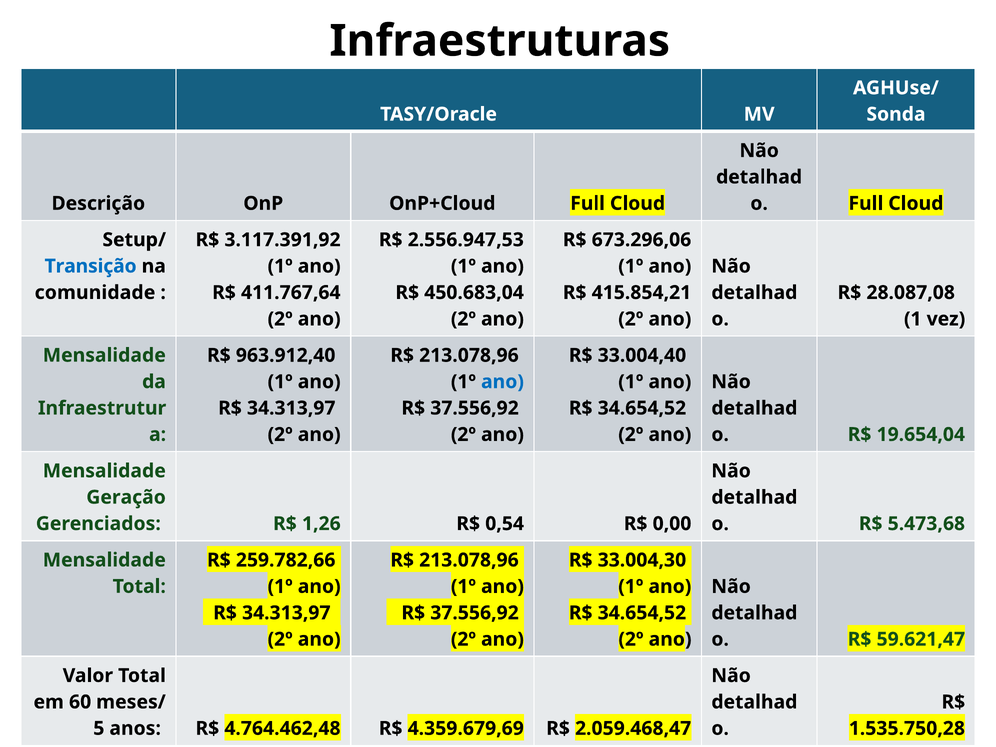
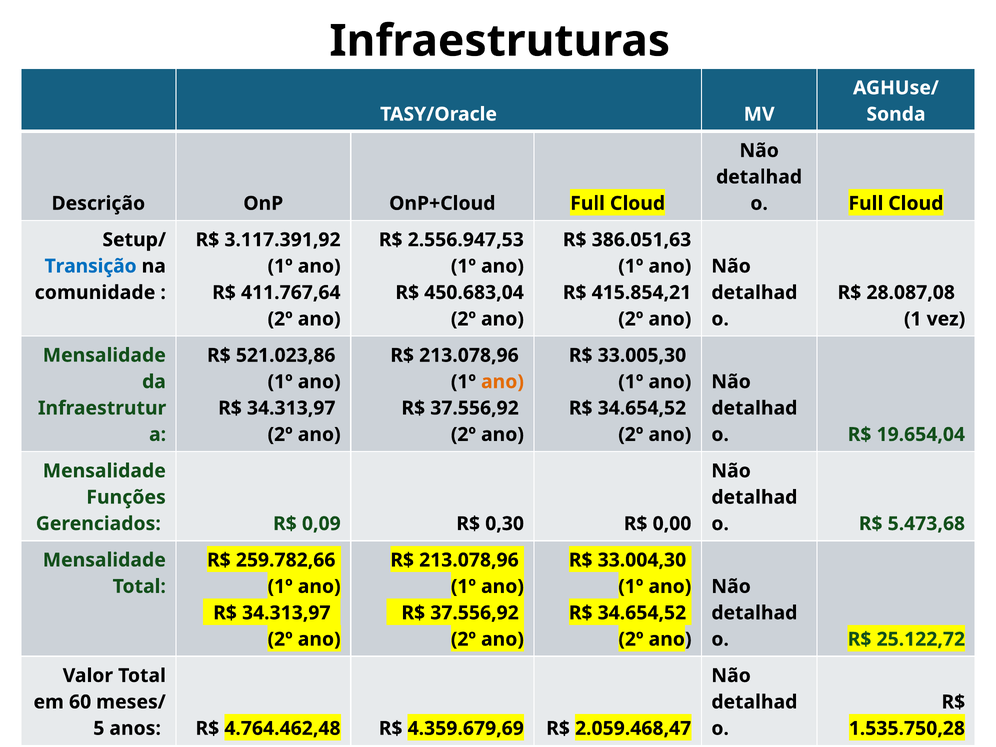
673.296,06: 673.296,06 -> 386.051,63 (641, 240)
963.912,40: 963.912,40 -> 521.023,86 (286, 355)
33.004,40: 33.004,40 -> 33.005,30 (642, 355)
ano colour: blue -> orange (502, 382)
Geração: Geração -> Funções (126, 497)
1,26: 1,26 -> 0,09 (321, 524)
0,54: 0,54 -> 0,30 (505, 524)
59.621,47: 59.621,47 -> 25.122,72 (921, 639)
